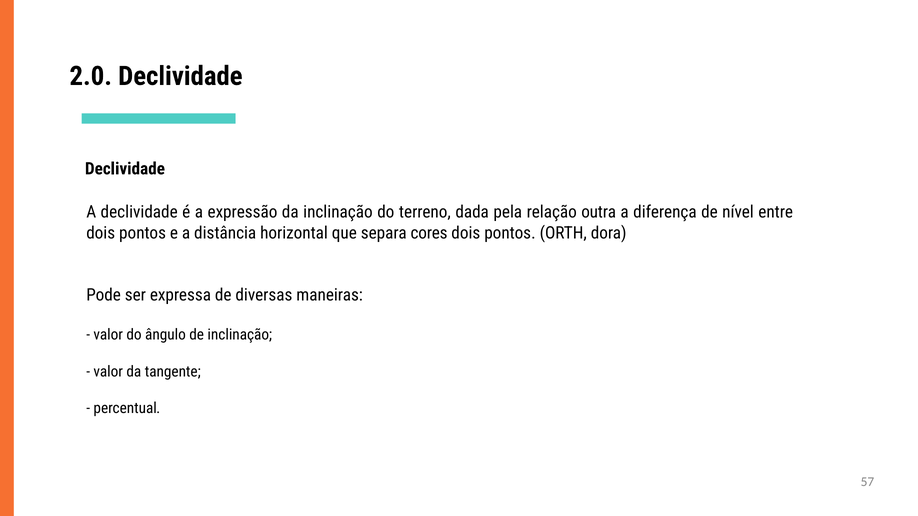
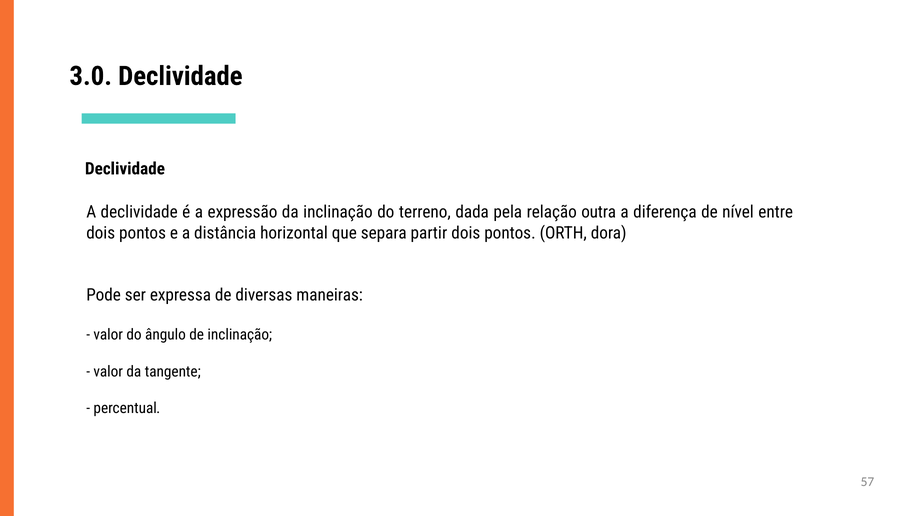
2.0: 2.0 -> 3.0 (91, 76)
cores: cores -> partir (429, 233)
